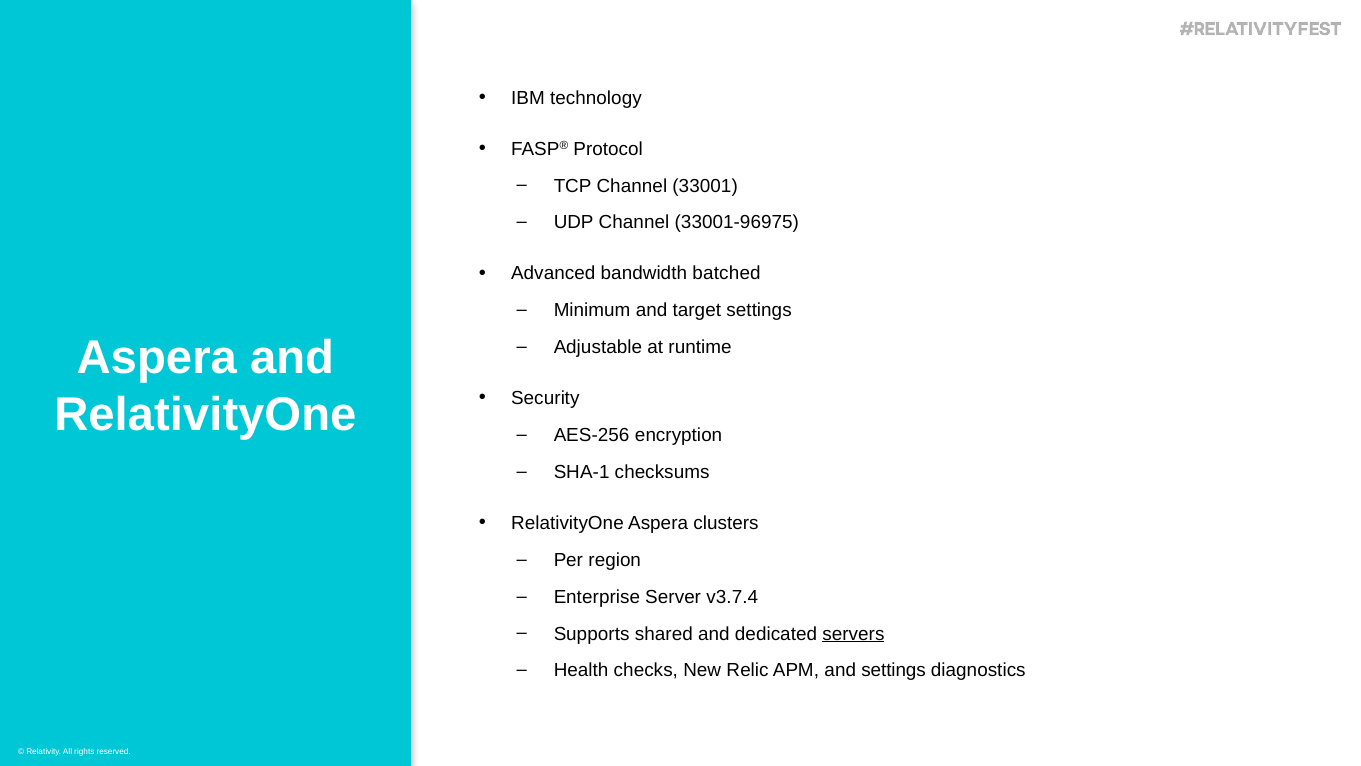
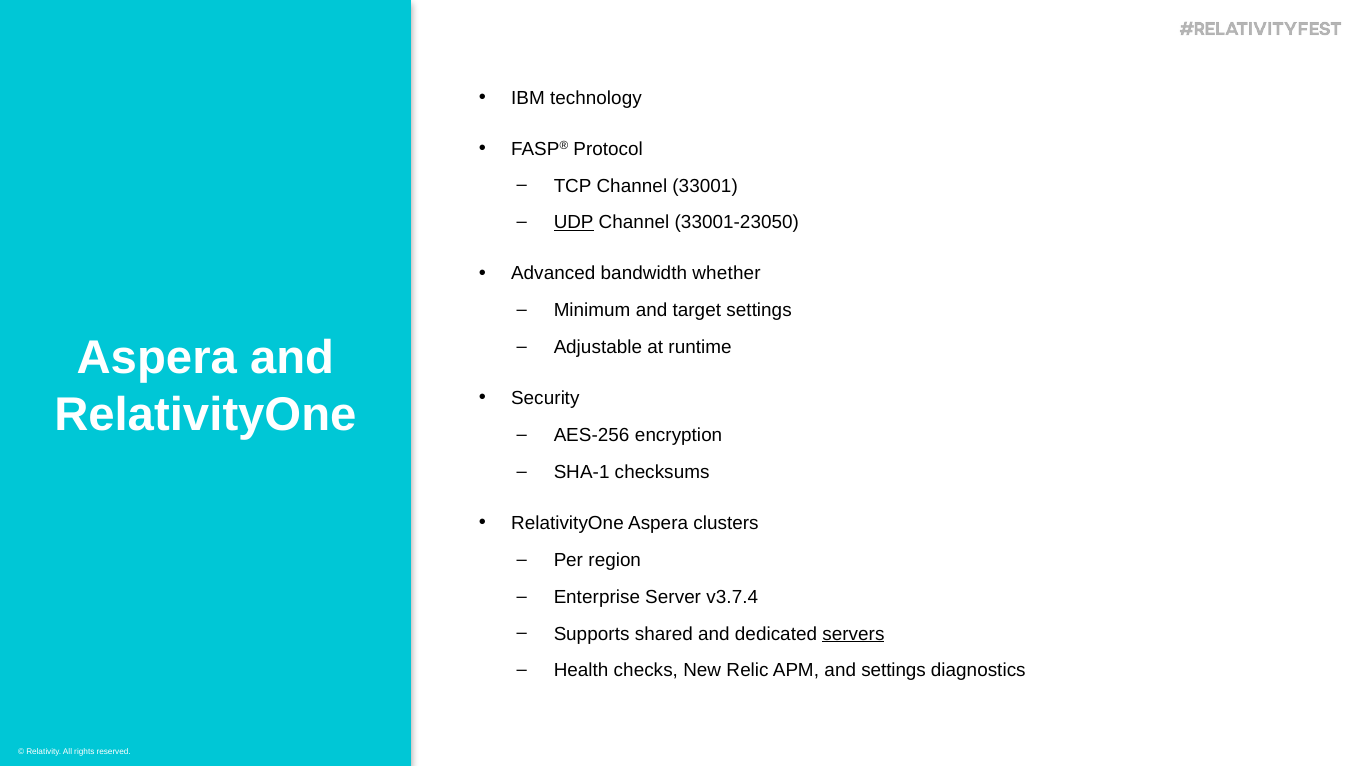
UDP underline: none -> present (574, 223)
33001-96975: 33001-96975 -> 33001-23050 (737, 223)
batched: batched -> whether (727, 274)
